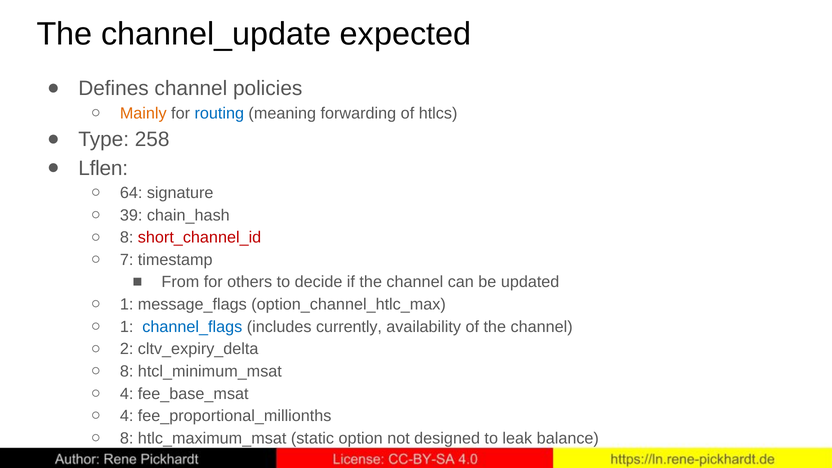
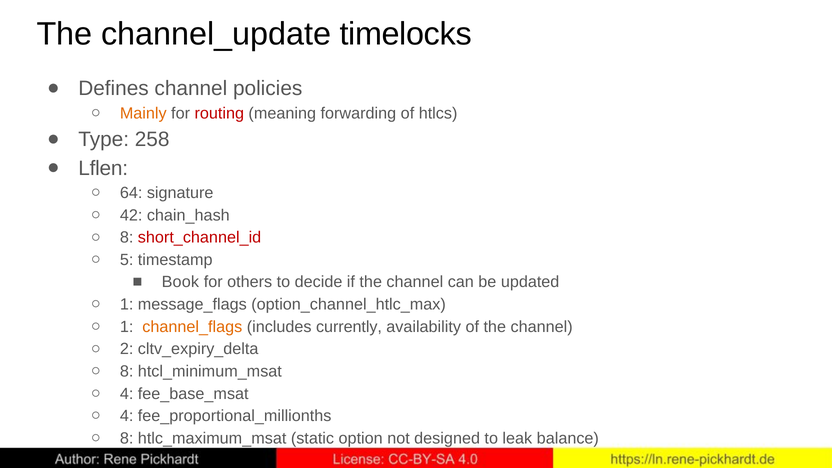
expected: expected -> timelocks (406, 34)
routing colour: blue -> red (219, 113)
39: 39 -> 42 (131, 215)
7: 7 -> 5 (127, 260)
From: From -> Book (180, 282)
channel_flags colour: blue -> orange (192, 327)
